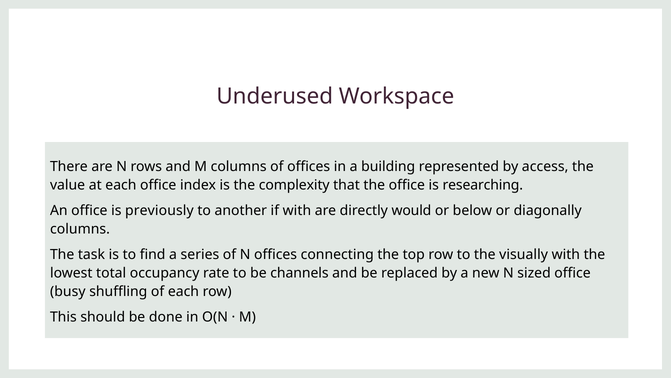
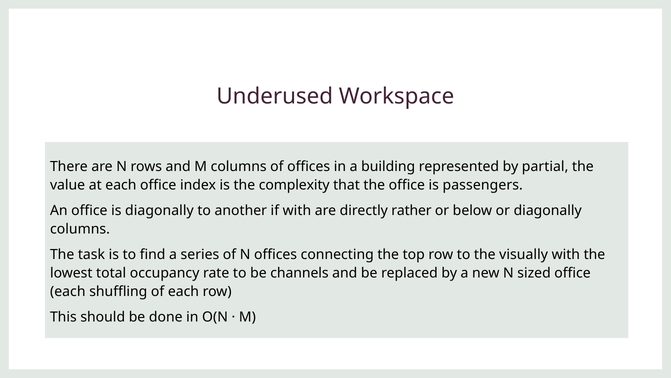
access: access -> partial (545, 166)
researching: researching -> passengers (483, 185)
is previously: previously -> diagonally (159, 210)
would: would -> rather (411, 210)
busy: busy -> each (68, 291)
